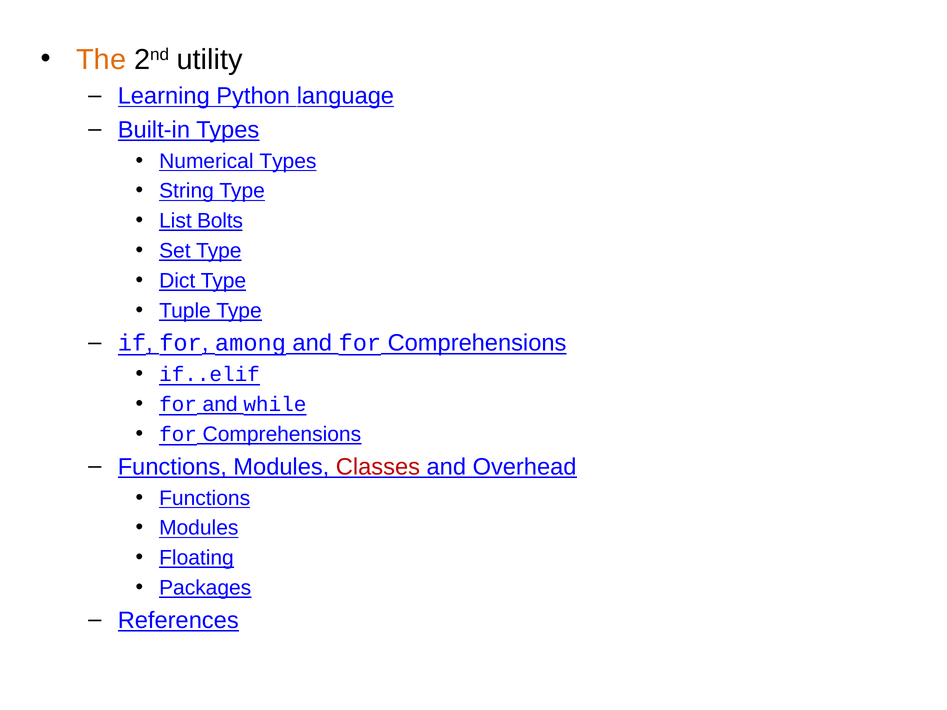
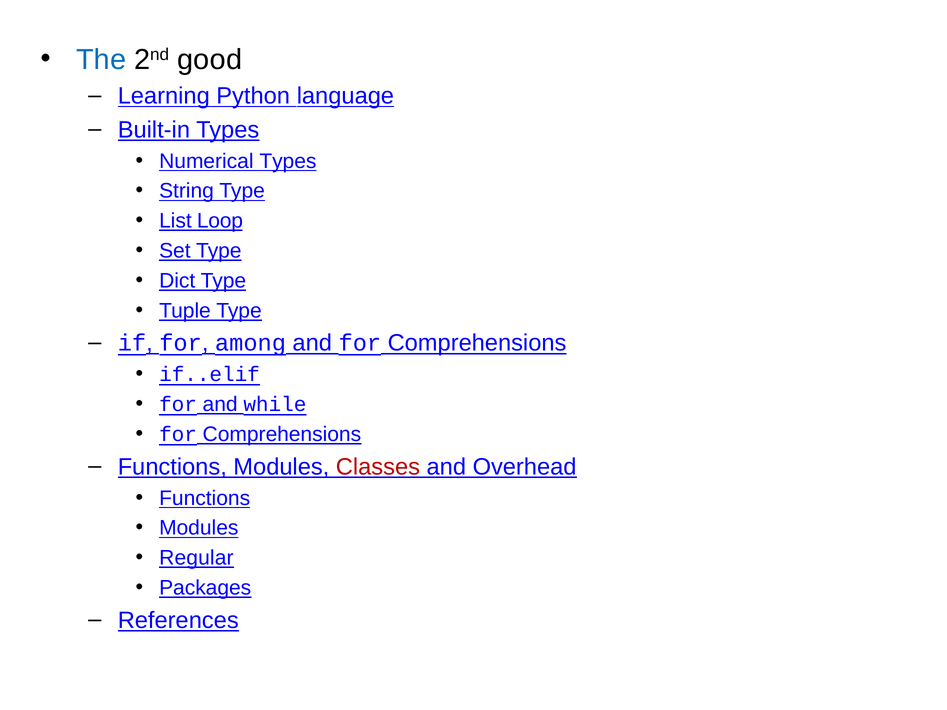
The colour: orange -> blue (101, 60)
utility: utility -> good (210, 60)
Bolts: Bolts -> Loop (220, 221)
Floating: Floating -> Regular (196, 558)
